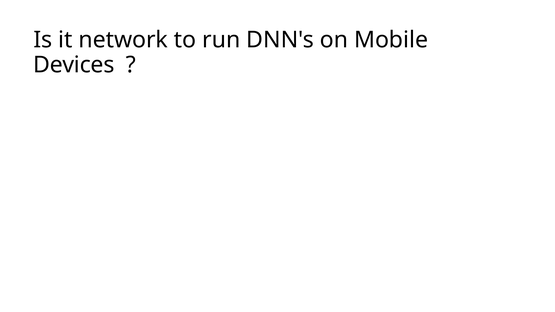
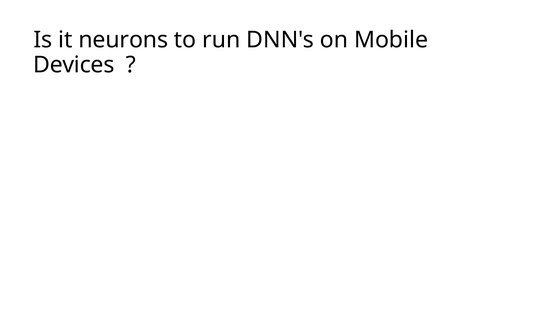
network: network -> neurons (123, 40)
